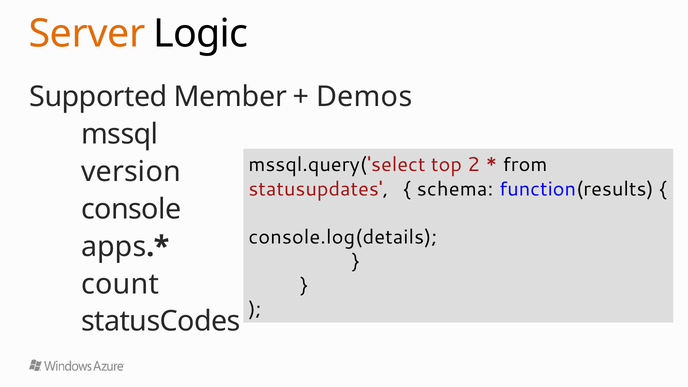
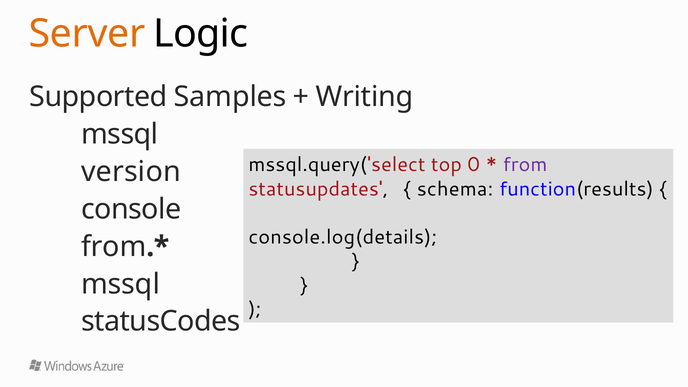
Member: Member -> Samples (230, 97)
Demos: Demos -> Writing (365, 97)
2: 2 -> 0 (474, 165)
from colour: black -> purple (525, 165)
apps: apps -> from (114, 247)
count: count -> mssql (120, 284)
